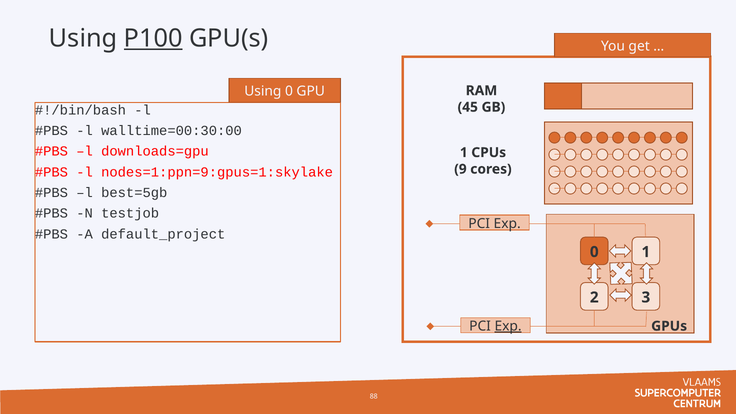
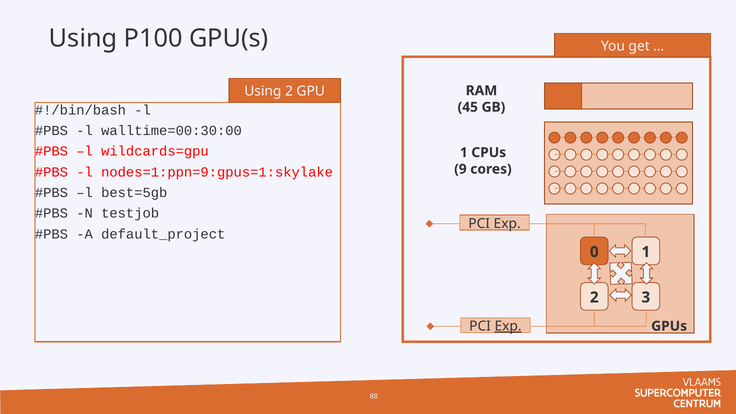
P100 underline: present -> none (153, 38)
Using 0: 0 -> 2 (289, 91)
downloads=gpu: downloads=gpu -> wildcards=gpu (155, 151)
